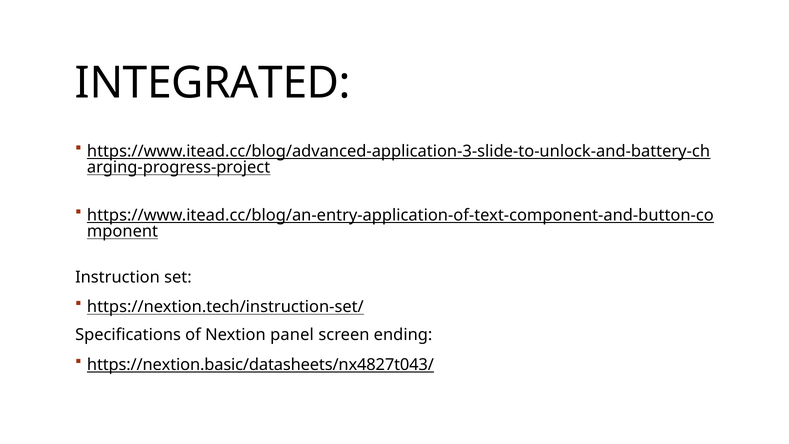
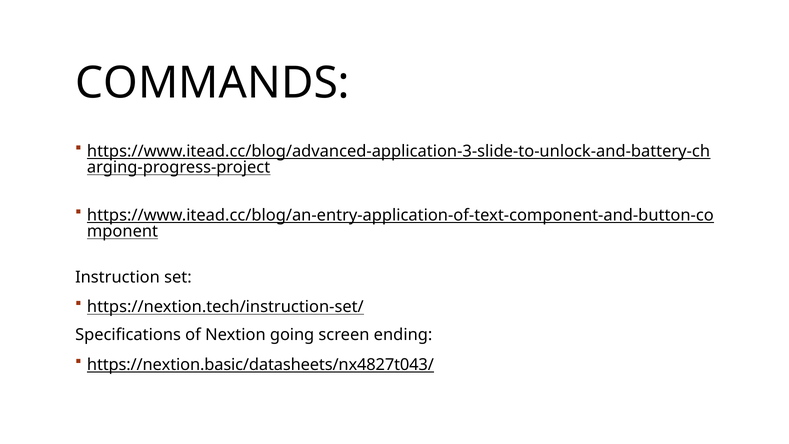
INTEGRATED: INTEGRATED -> COMMANDS (213, 83)
panel: panel -> going (292, 335)
